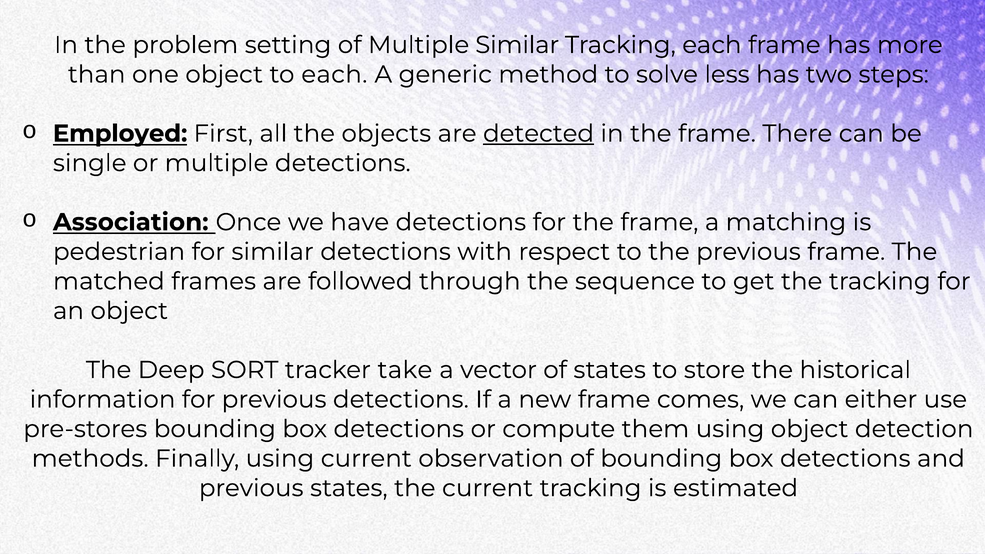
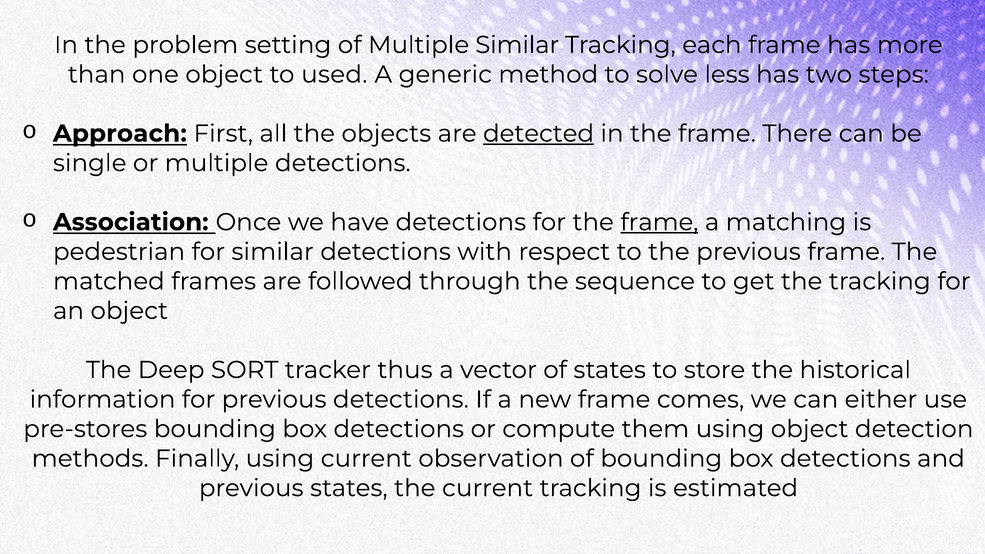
to each: each -> used (334, 74)
Employed: Employed -> Approach (120, 134)
frame underline: none -> present (659, 222)
take: take -> thus (405, 370)
